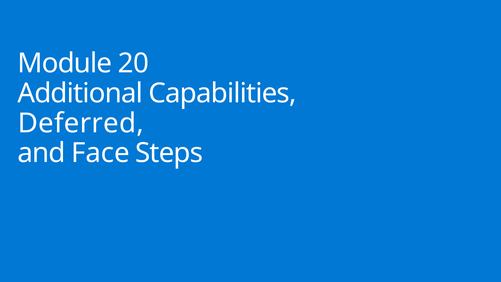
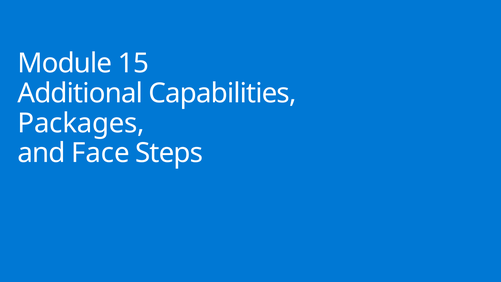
20: 20 -> 15 (133, 63)
Deferred: Deferred -> Packages (81, 123)
